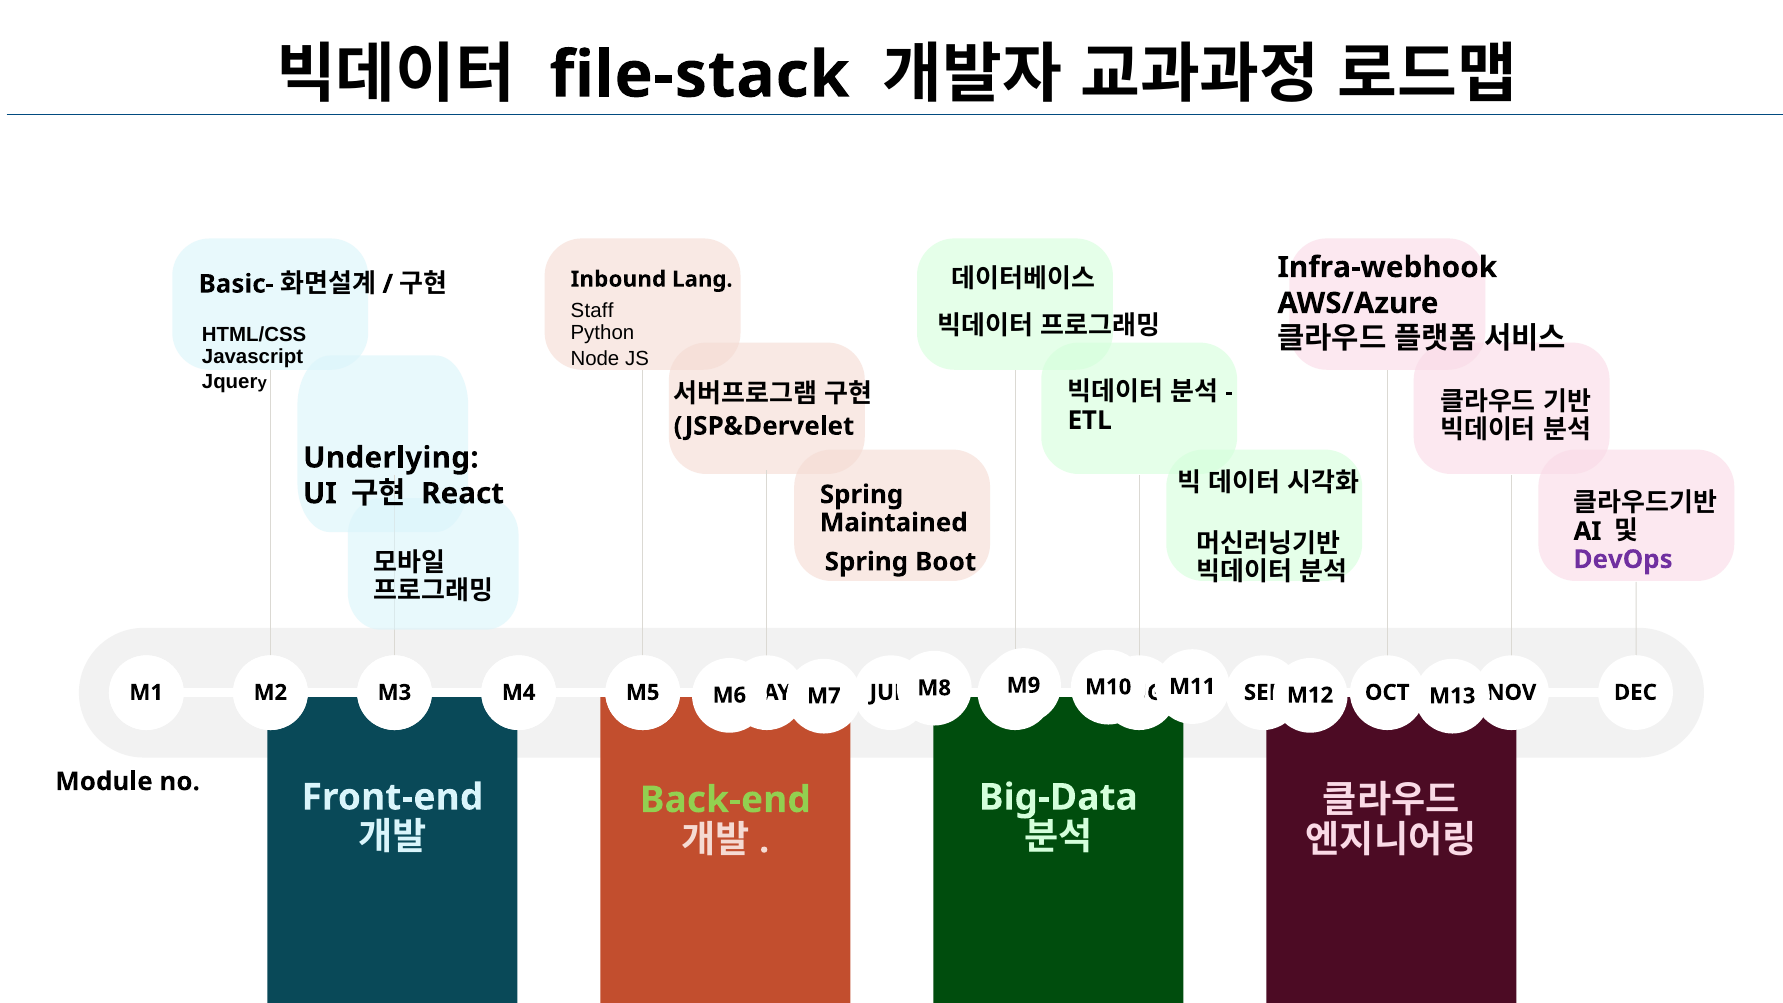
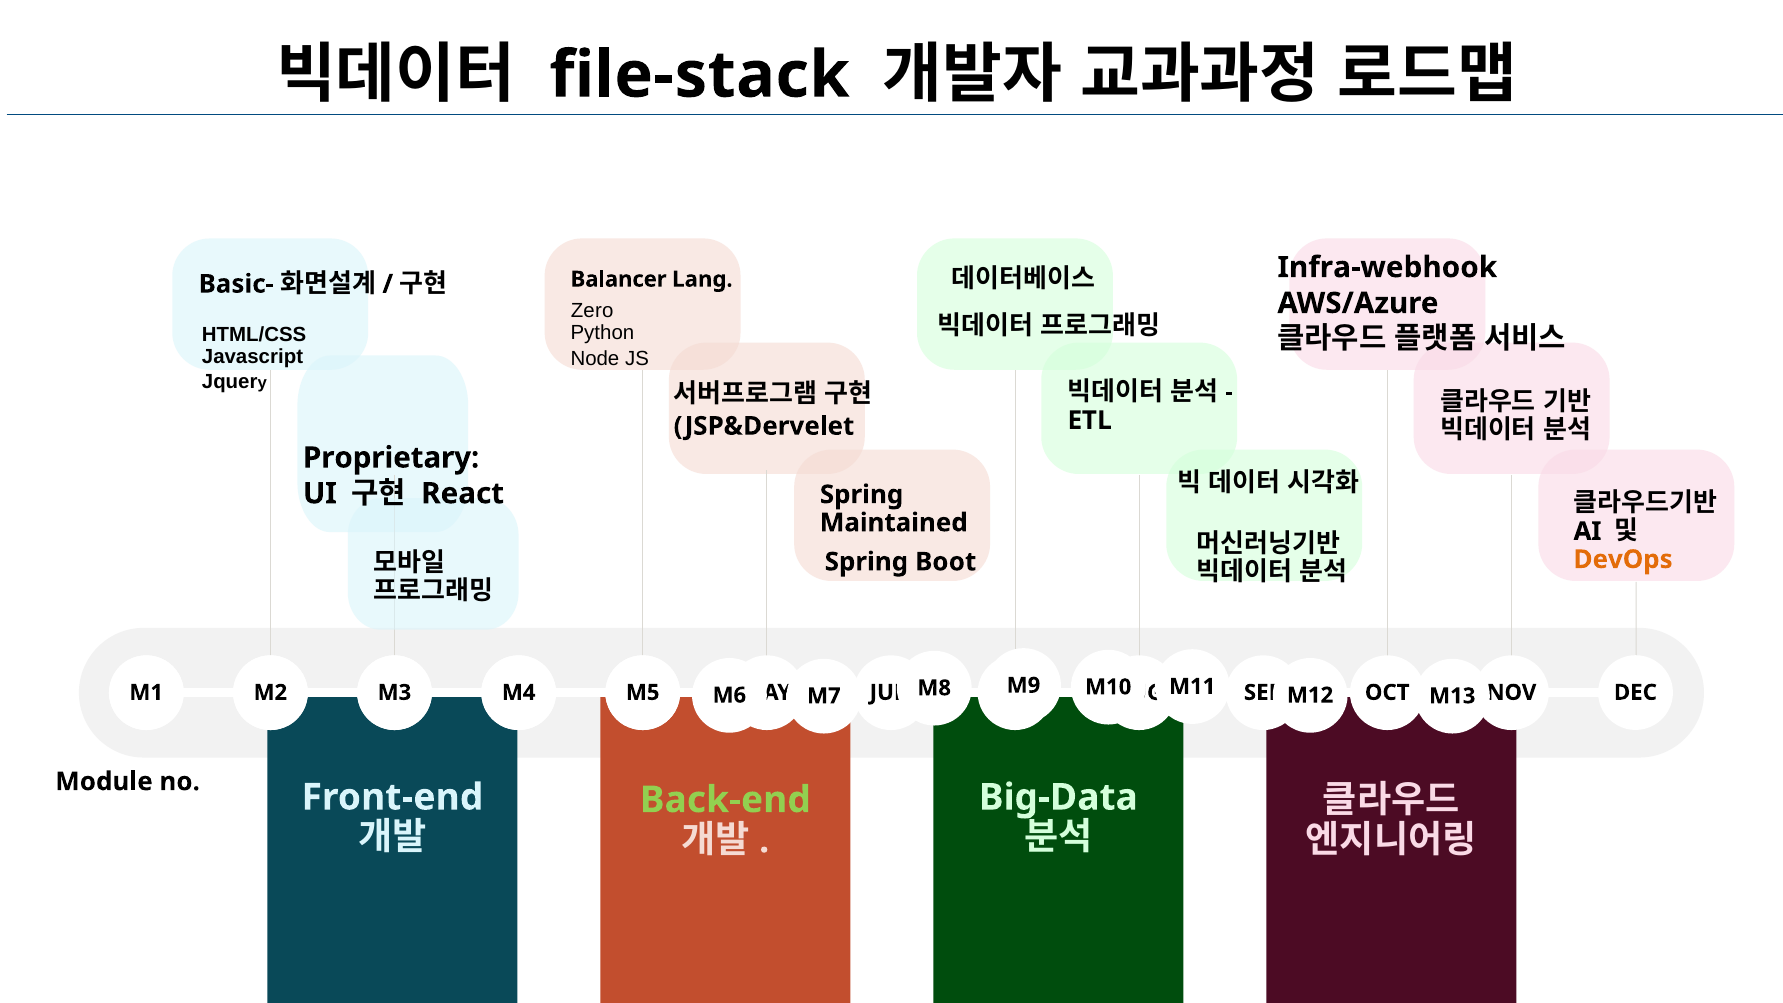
Inbound: Inbound -> Balancer (619, 279)
Staff: Staff -> Zero (592, 311)
Underlying: Underlying -> Proprietary (391, 458)
DevOps colour: purple -> orange (1623, 559)
